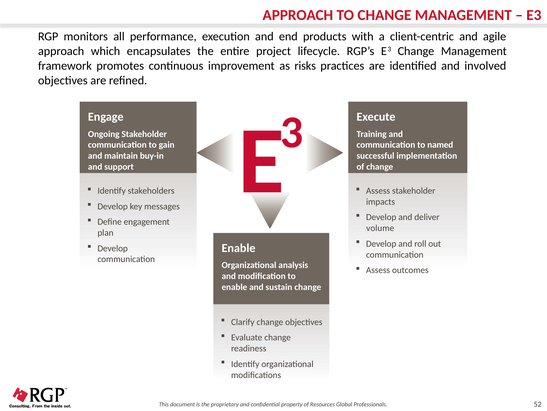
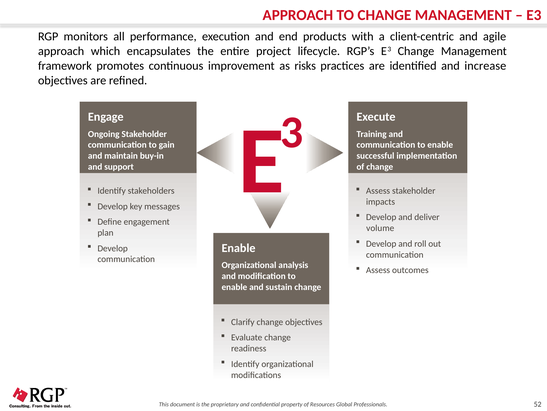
involved: involved -> increase (485, 66)
communication to named: named -> enable (440, 145)
